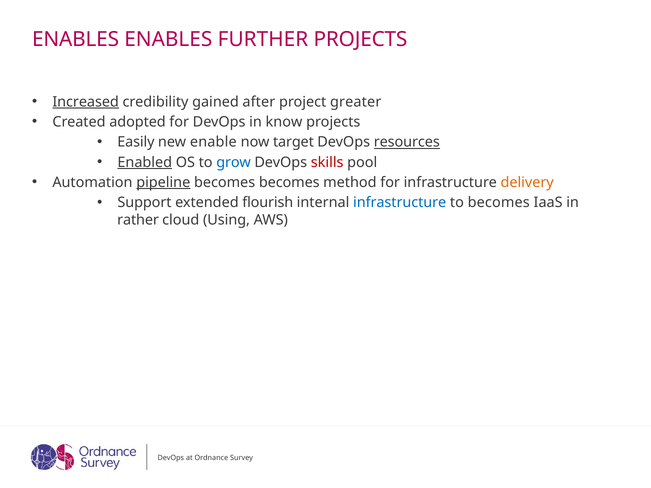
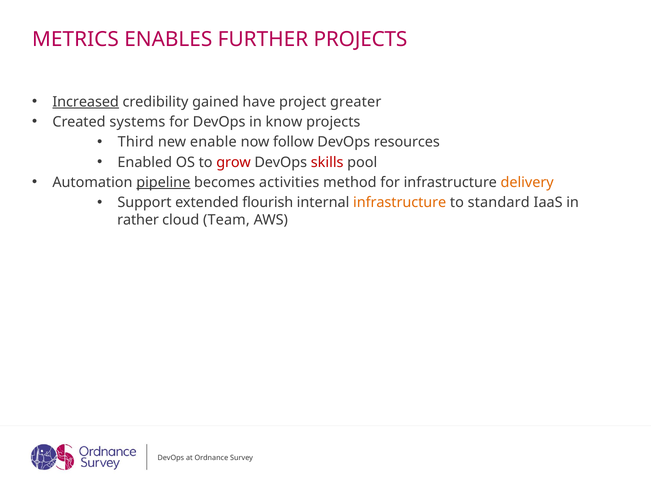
ENABLES: ENABLES -> METRICS (75, 40)
after: after -> have (259, 102)
adopted: adopted -> systems (137, 122)
Easily: Easily -> Third (136, 142)
target: target -> follow (293, 142)
resources underline: present -> none (407, 142)
Enabled underline: present -> none (145, 162)
grow colour: blue -> red (234, 162)
becomes becomes: becomes -> activities (289, 182)
infrastructure colour: blue -> orange (400, 203)
to becomes: becomes -> standard (499, 203)
Using: Using -> Team (226, 220)
